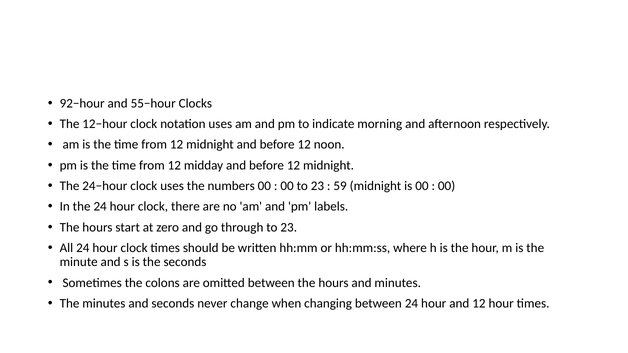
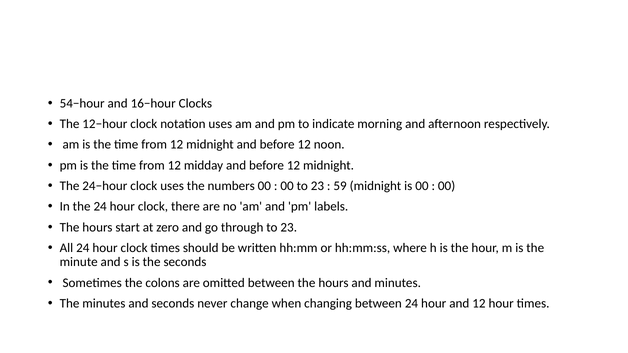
92−hour: 92−hour -> 54−hour (82, 103)
55−hour: 55−hour -> 16−hour (153, 103)
